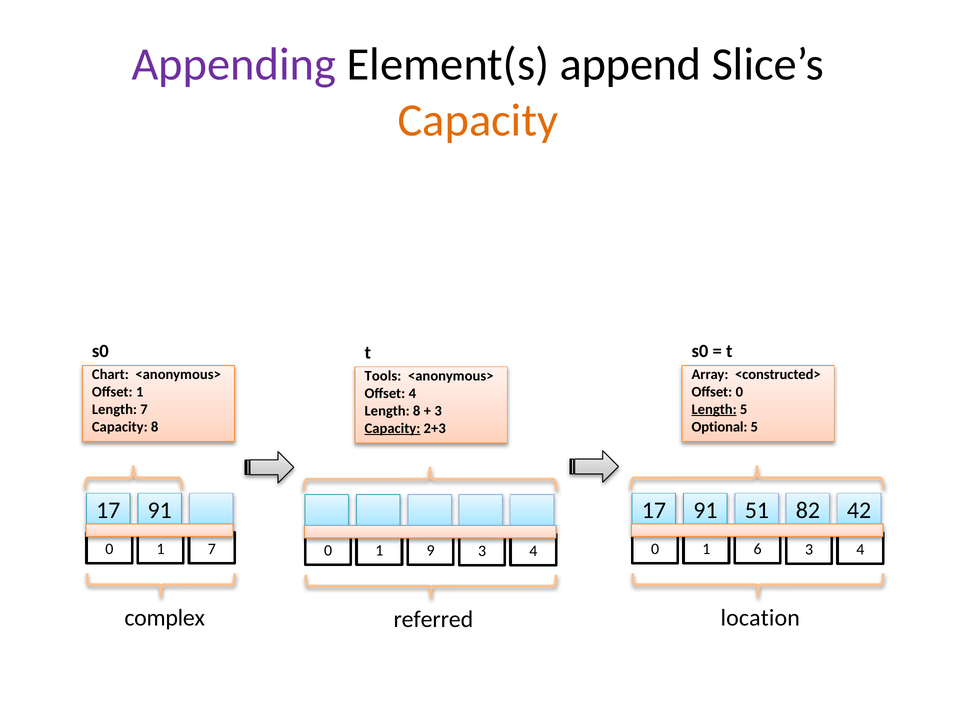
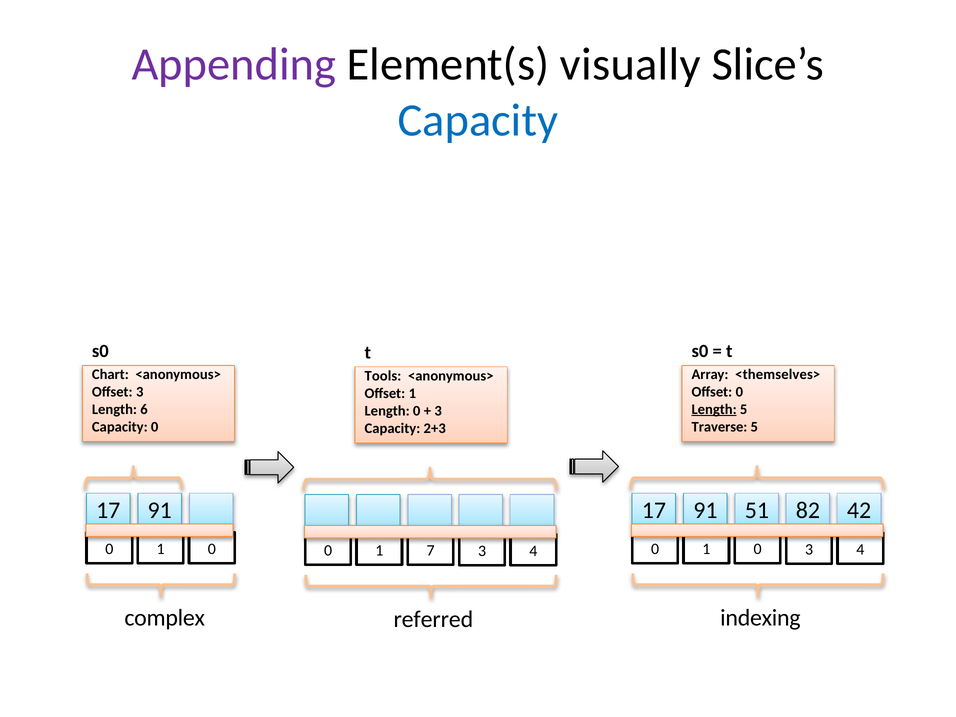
append: append -> visually (630, 65)
Capacity colour: orange -> blue (478, 120)
<constructed>: <constructed> -> <themselves> (778, 374)
Offset 1: 1 -> 3 (140, 392)
Offset 4: 4 -> 1 (412, 393)
Length 7: 7 -> 6 (144, 409)
Length 8: 8 -> 0 (417, 411)
Capacity 8: 8 -> 0 (155, 427)
Optional: Optional -> Traverse (719, 427)
Capacity underline: present -> none (392, 428)
7: 7 -> 0 (212, 549)
6: 6 -> 0 (758, 549)
9: 9 -> 7 (431, 550)
location: location -> indexing (760, 618)
